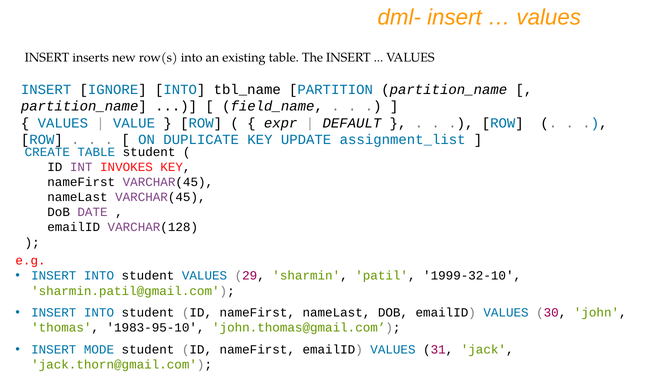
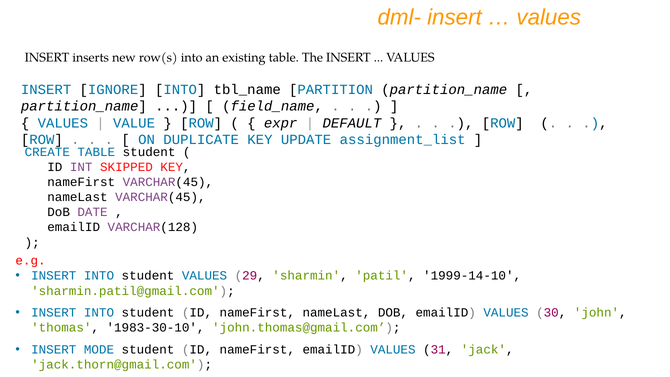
INVOKES: INVOKES -> SKIPPED (126, 167)
1999-32-10: 1999-32-10 -> 1999-14-10 (472, 276)
1983-95-10: 1983-95-10 -> 1983-30-10 (156, 328)
